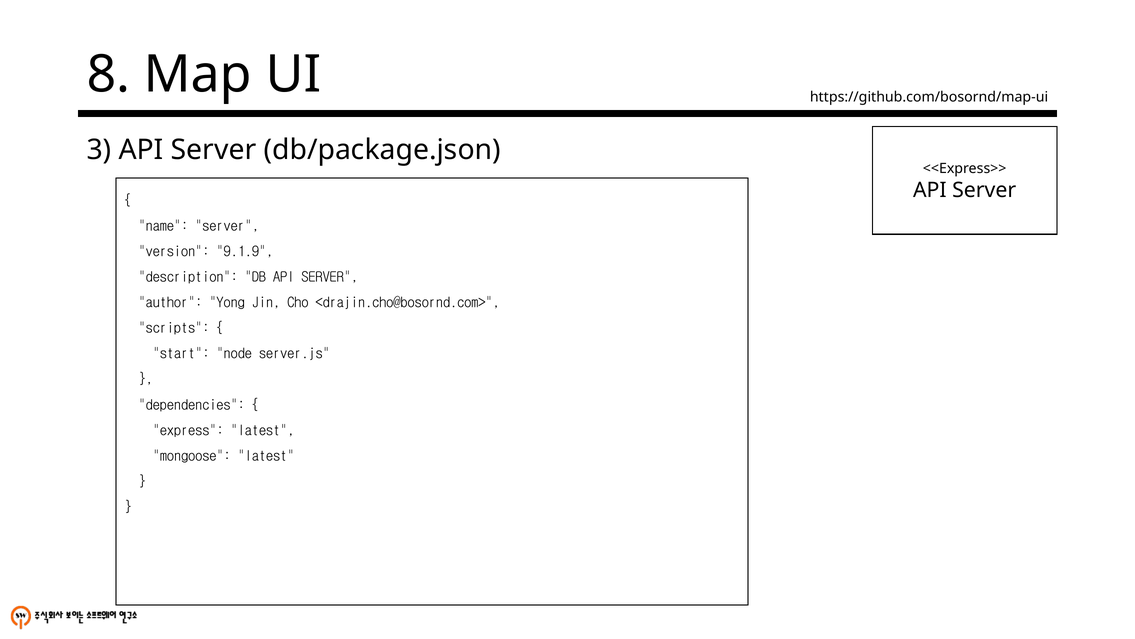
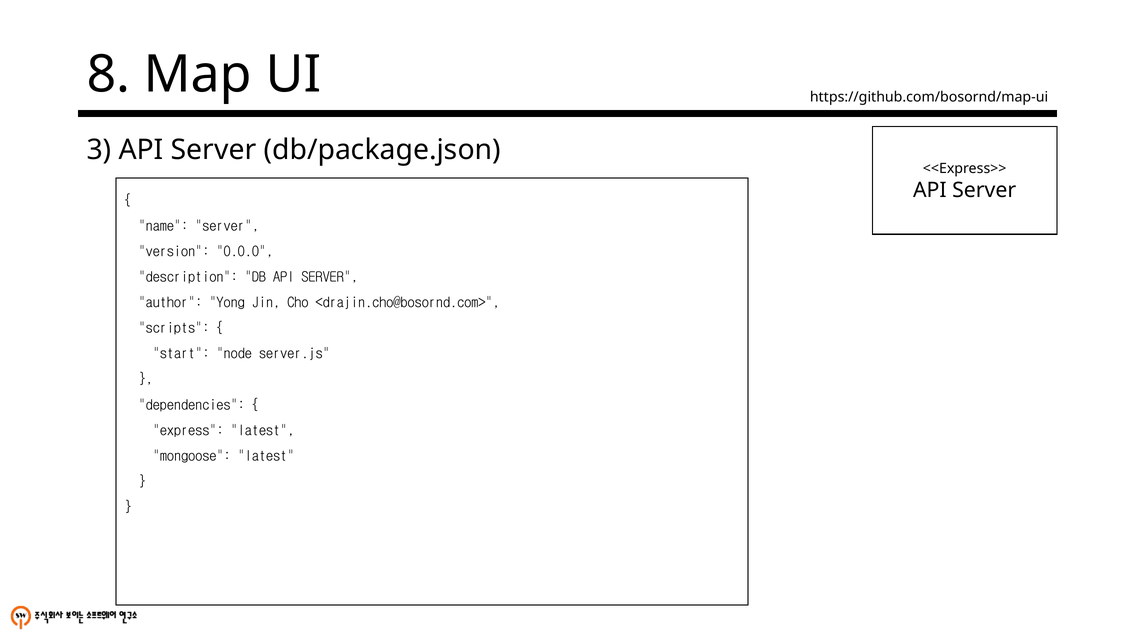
9.1.9: 9.1.9 -> 0.0.0 (245, 251)
